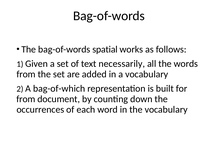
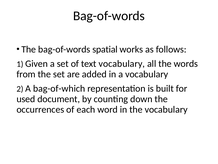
text necessarily: necessarily -> vocabulary (122, 63)
from: from -> used (26, 99)
